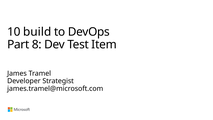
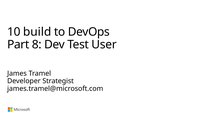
Item: Item -> User (104, 45)
